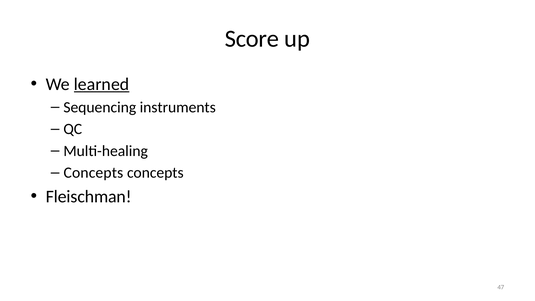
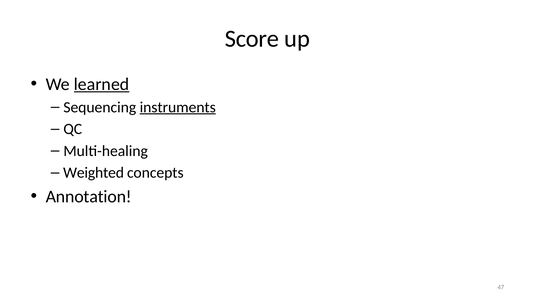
instruments underline: none -> present (178, 107)
Concepts: Concepts -> Weighted (94, 173)
Fleischman: Fleischman -> Annotation (89, 197)
